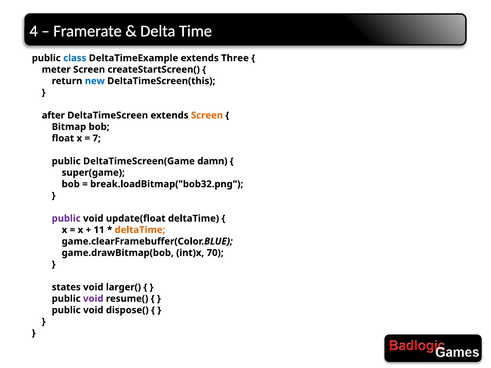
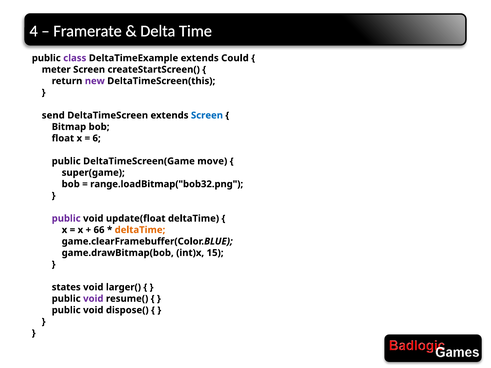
class colour: blue -> purple (75, 58)
Three: Three -> Could (235, 58)
new colour: blue -> purple (95, 81)
after: after -> send (53, 115)
Screen colour: orange -> blue (207, 115)
7: 7 -> 6 (97, 138)
damn: damn -> move (212, 161)
break.loadBitmap("bob32.png: break.loadBitmap("bob32.png -> range.loadBitmap("bob32.png (167, 184)
11: 11 -> 66 (99, 230)
70: 70 -> 15 (215, 253)
